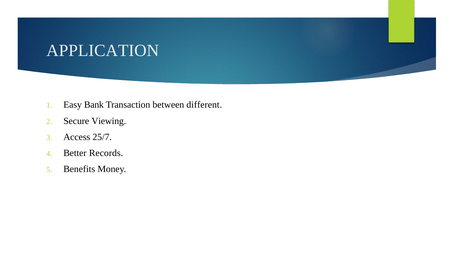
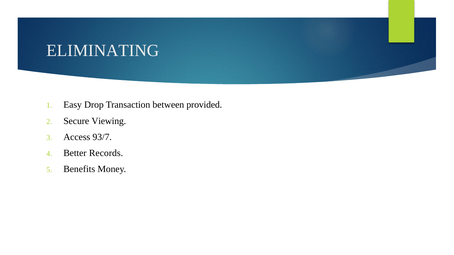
APPLICATION: APPLICATION -> ELIMINATING (103, 51)
Bank: Bank -> Drop (94, 105)
different: different -> provided (204, 105)
25/7: 25/7 -> 93/7 (102, 137)
